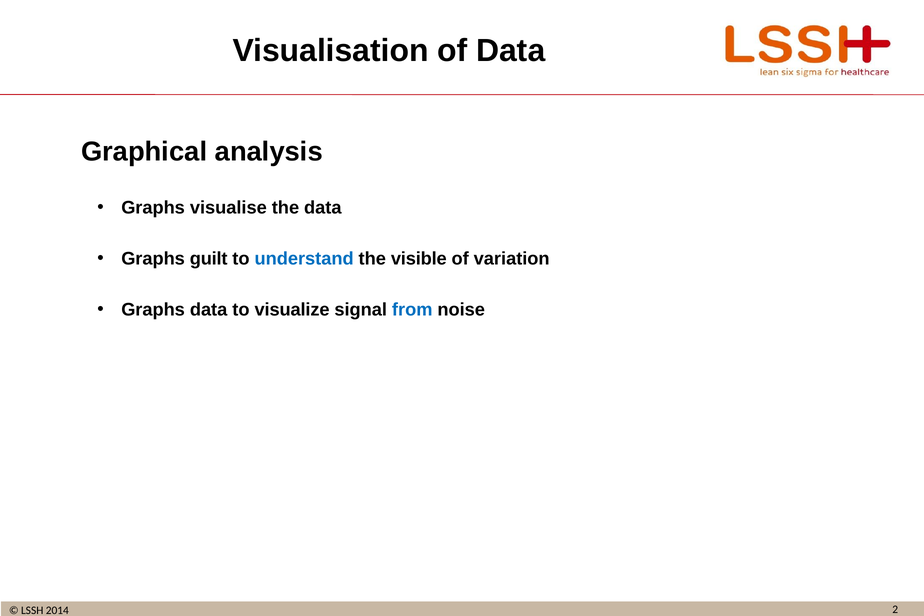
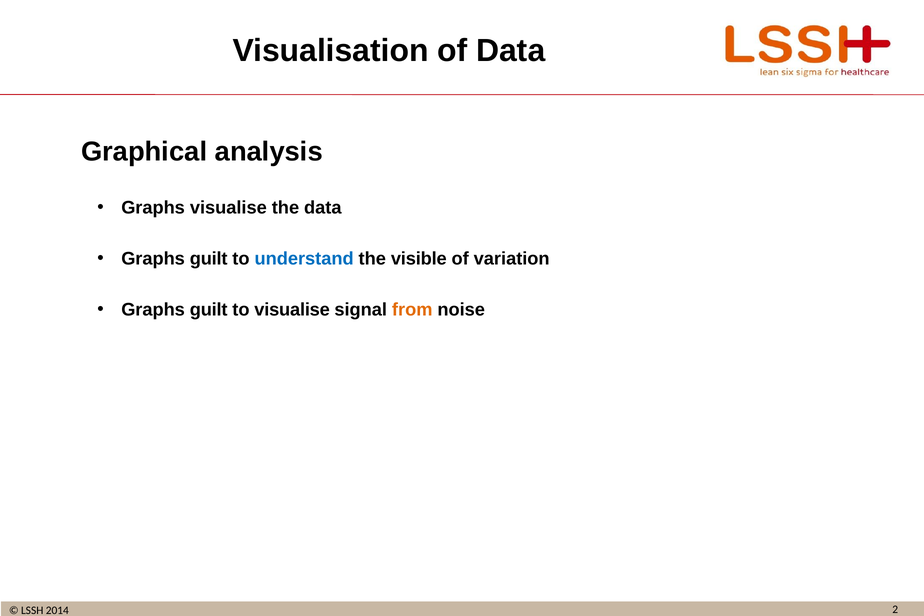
data: data -> guilt (209, 310)
to visualize: visualize -> visualise (292, 310)
from colour: blue -> orange (412, 310)
